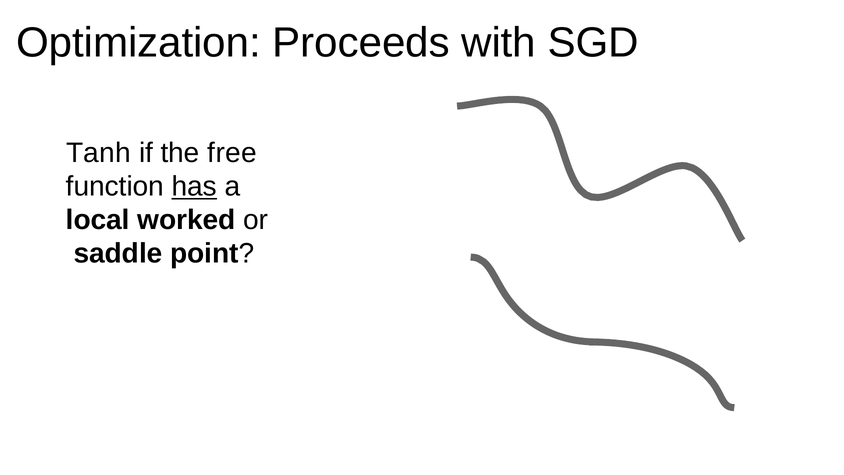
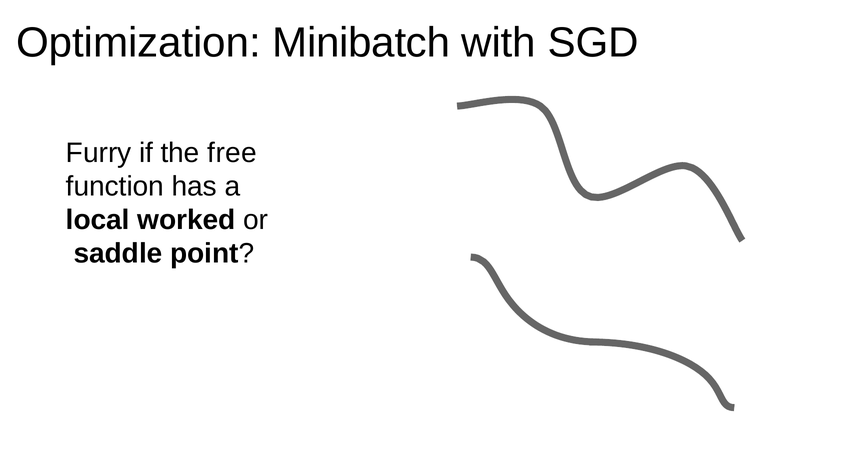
Proceeds: Proceeds -> Minibatch (361, 43)
Tanh: Tanh -> Furry (99, 153)
has underline: present -> none (194, 186)
